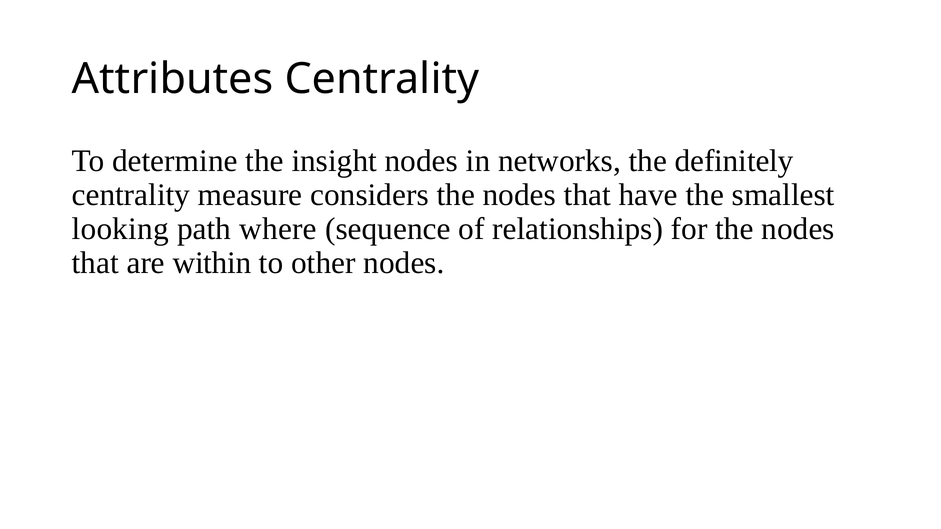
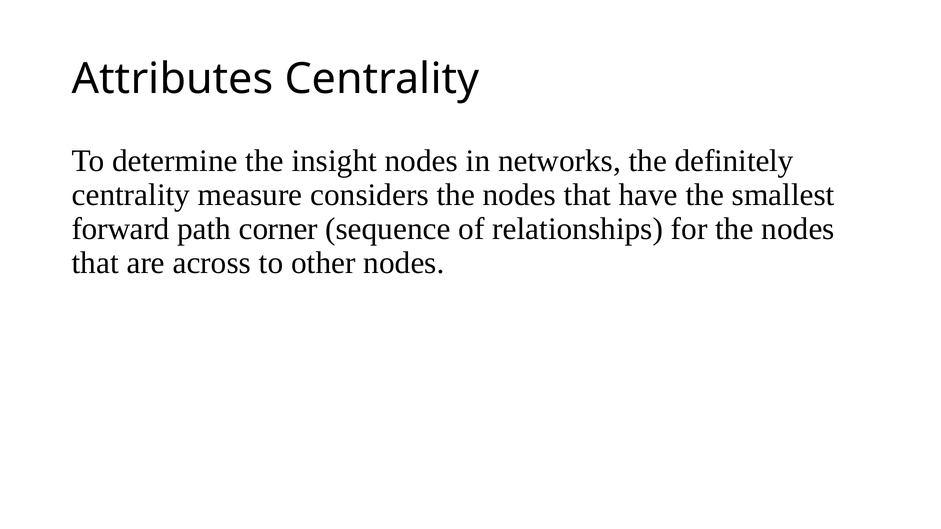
looking: looking -> forward (121, 229)
where: where -> corner (278, 229)
within: within -> across (212, 263)
